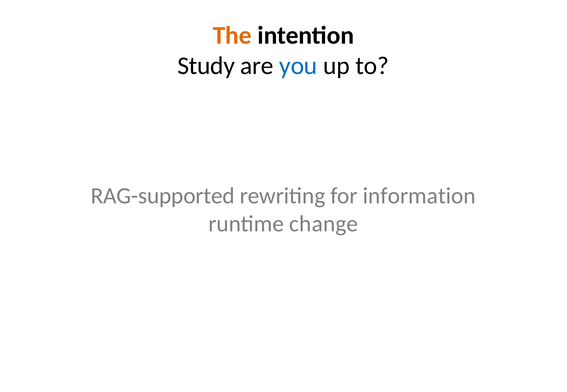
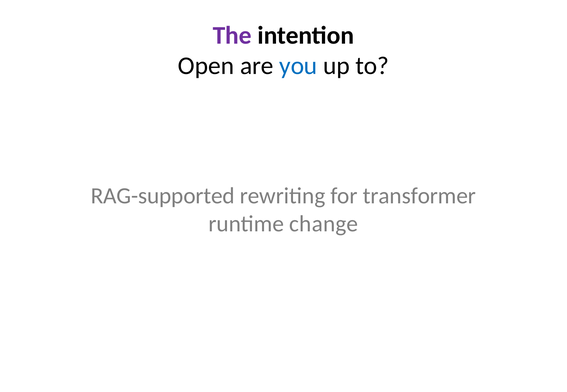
The colour: orange -> purple (232, 35)
Study: Study -> Open (206, 66)
information: information -> transformer (419, 196)
